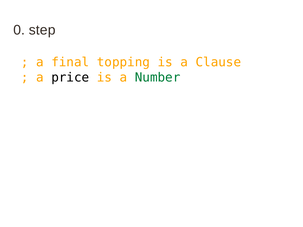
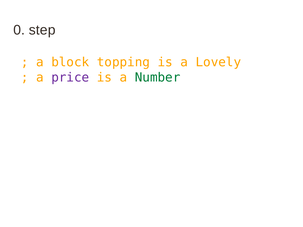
final: final -> block (70, 62)
Clause: Clause -> Lovely (218, 62)
price colour: black -> purple (70, 78)
